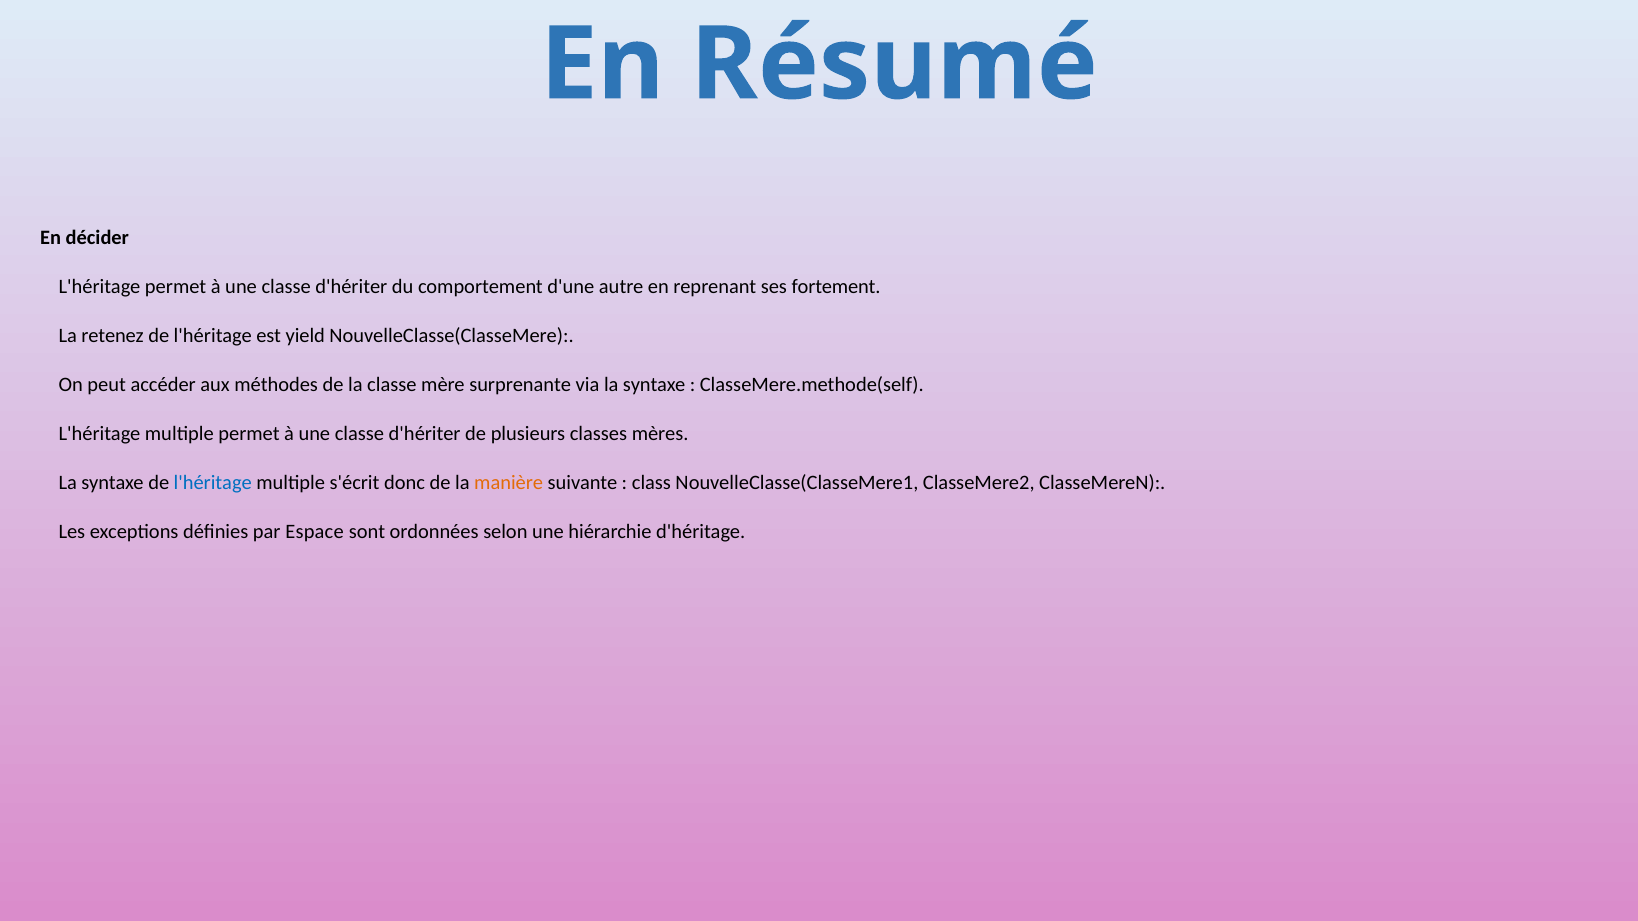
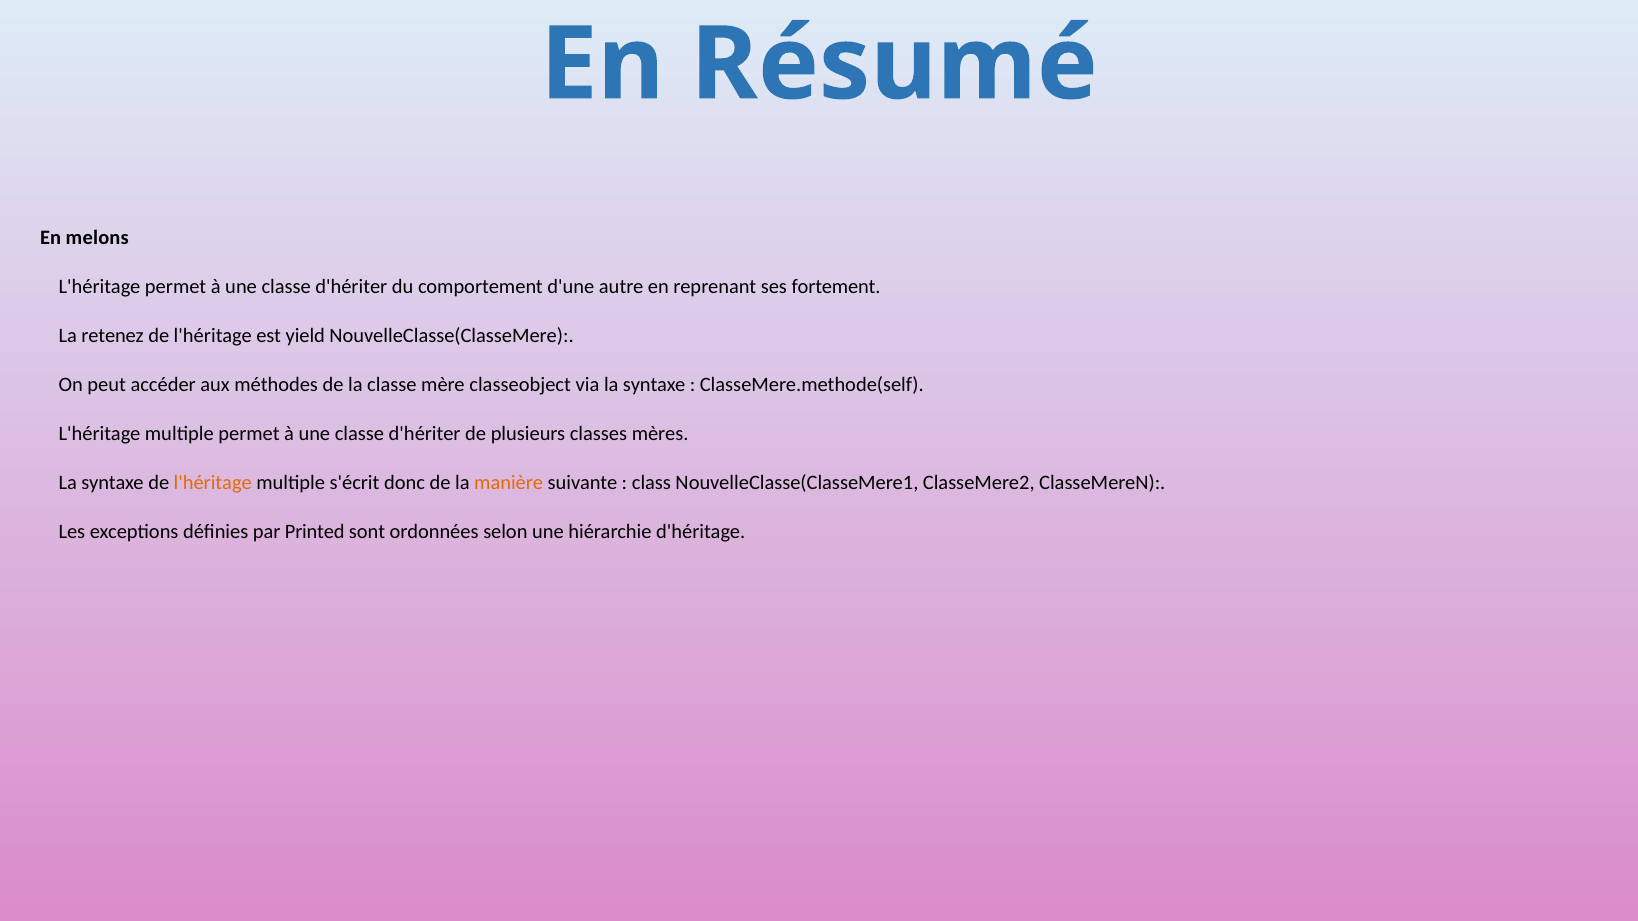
décider: décider -> melons (97, 237)
surprenante: surprenante -> classeobject (520, 385)
l'héritage colour: blue -> orange (213, 483)
Espace: Espace -> Printed (315, 532)
